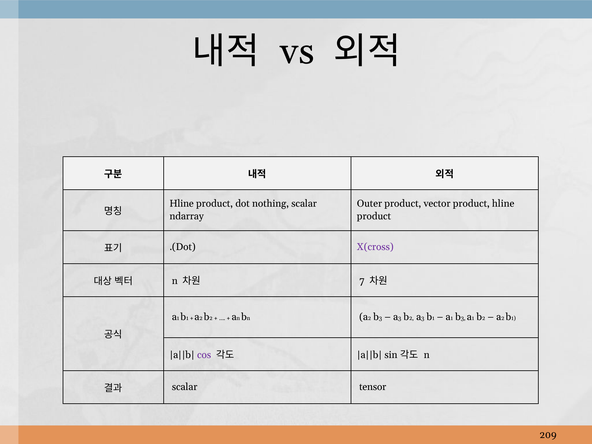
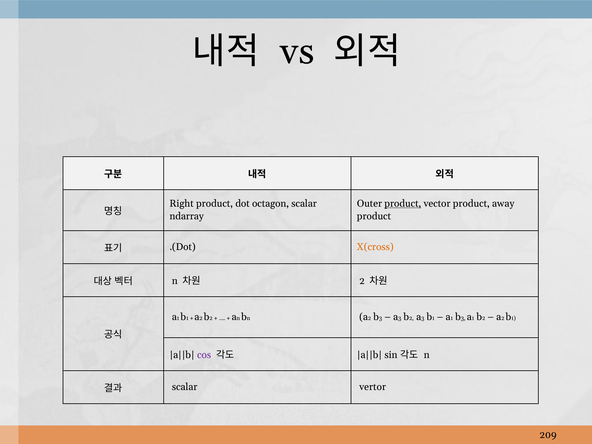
Hline: Hline -> Right (182, 204)
nothing: nothing -> octagon (271, 204)
product underline: none -> present (403, 204)
product hline: hline -> away (503, 204)
X(cross colour: purple -> orange (375, 247)
7: 7 -> 2 (362, 281)
tensor: tensor -> vertor (373, 387)
